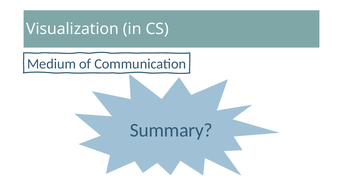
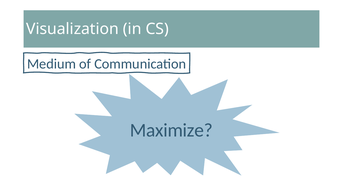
Summary: Summary -> Maximize (171, 130)
